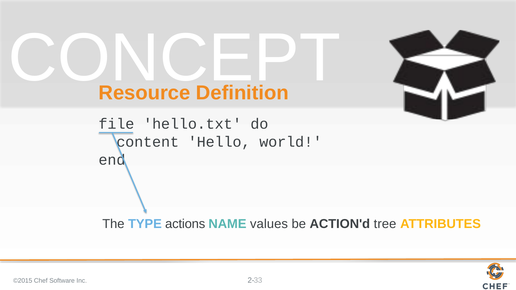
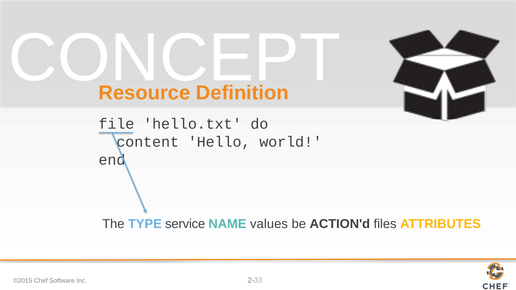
actions: actions -> service (185, 224)
tree: tree -> files (385, 224)
